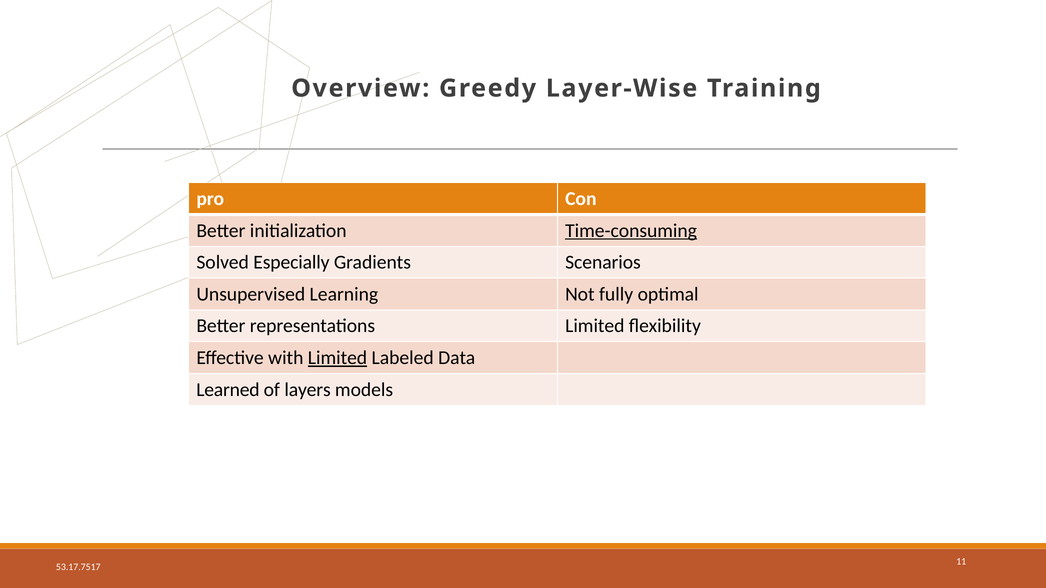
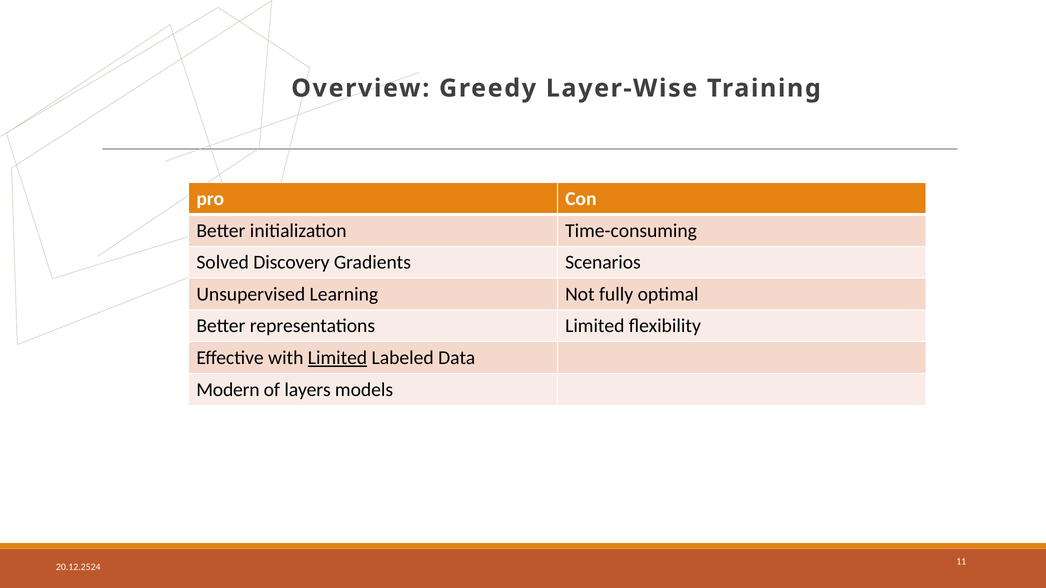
Time-consuming underline: present -> none (631, 231)
Especially: Especially -> Discovery (291, 263)
Learned: Learned -> Modern (228, 390)
53.17.7517: 53.17.7517 -> 20.12.2524 (78, 568)
